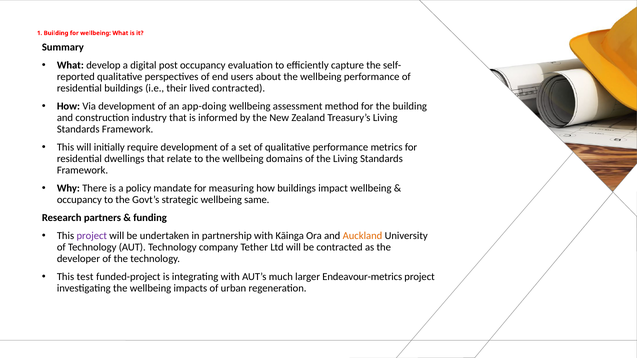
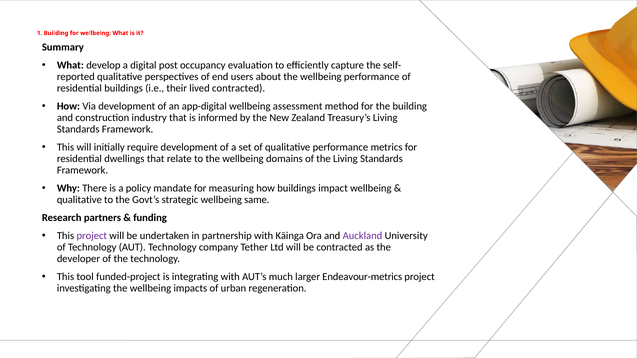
app-doing: app-doing -> app-digital (204, 106)
occupancy: occupancy -> qualitative (79, 200)
Auckland colour: orange -> purple (362, 236)
test: test -> tool (85, 277)
